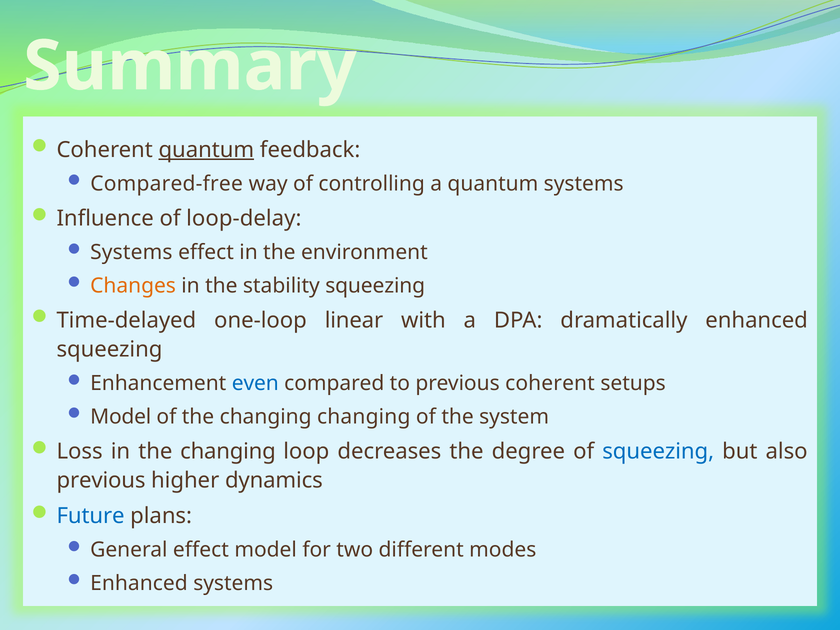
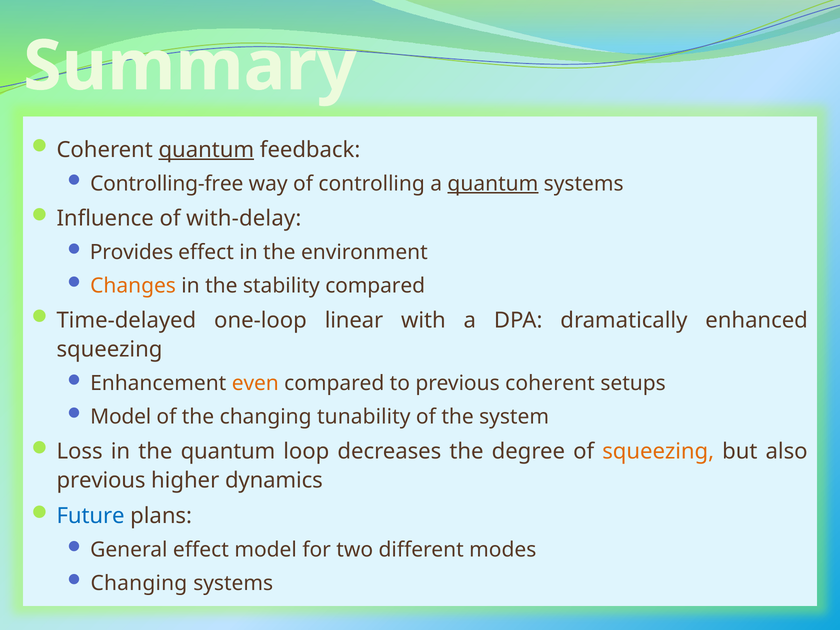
Compared-free: Compared-free -> Controlling-free (167, 184)
quantum underline: none -> present (493, 184)
loop-delay: loop-delay -> with-delay (244, 218)
Systems: Systems -> Provides (132, 252)
stability squeezing: squeezing -> compared (375, 286)
even colour: blue -> orange (255, 383)
changing changing: changing -> tunability (364, 417)
in the changing: changing -> quantum (228, 451)
squeezing colour: blue -> orange (658, 451)
Enhanced: Enhanced -> Changing (139, 583)
